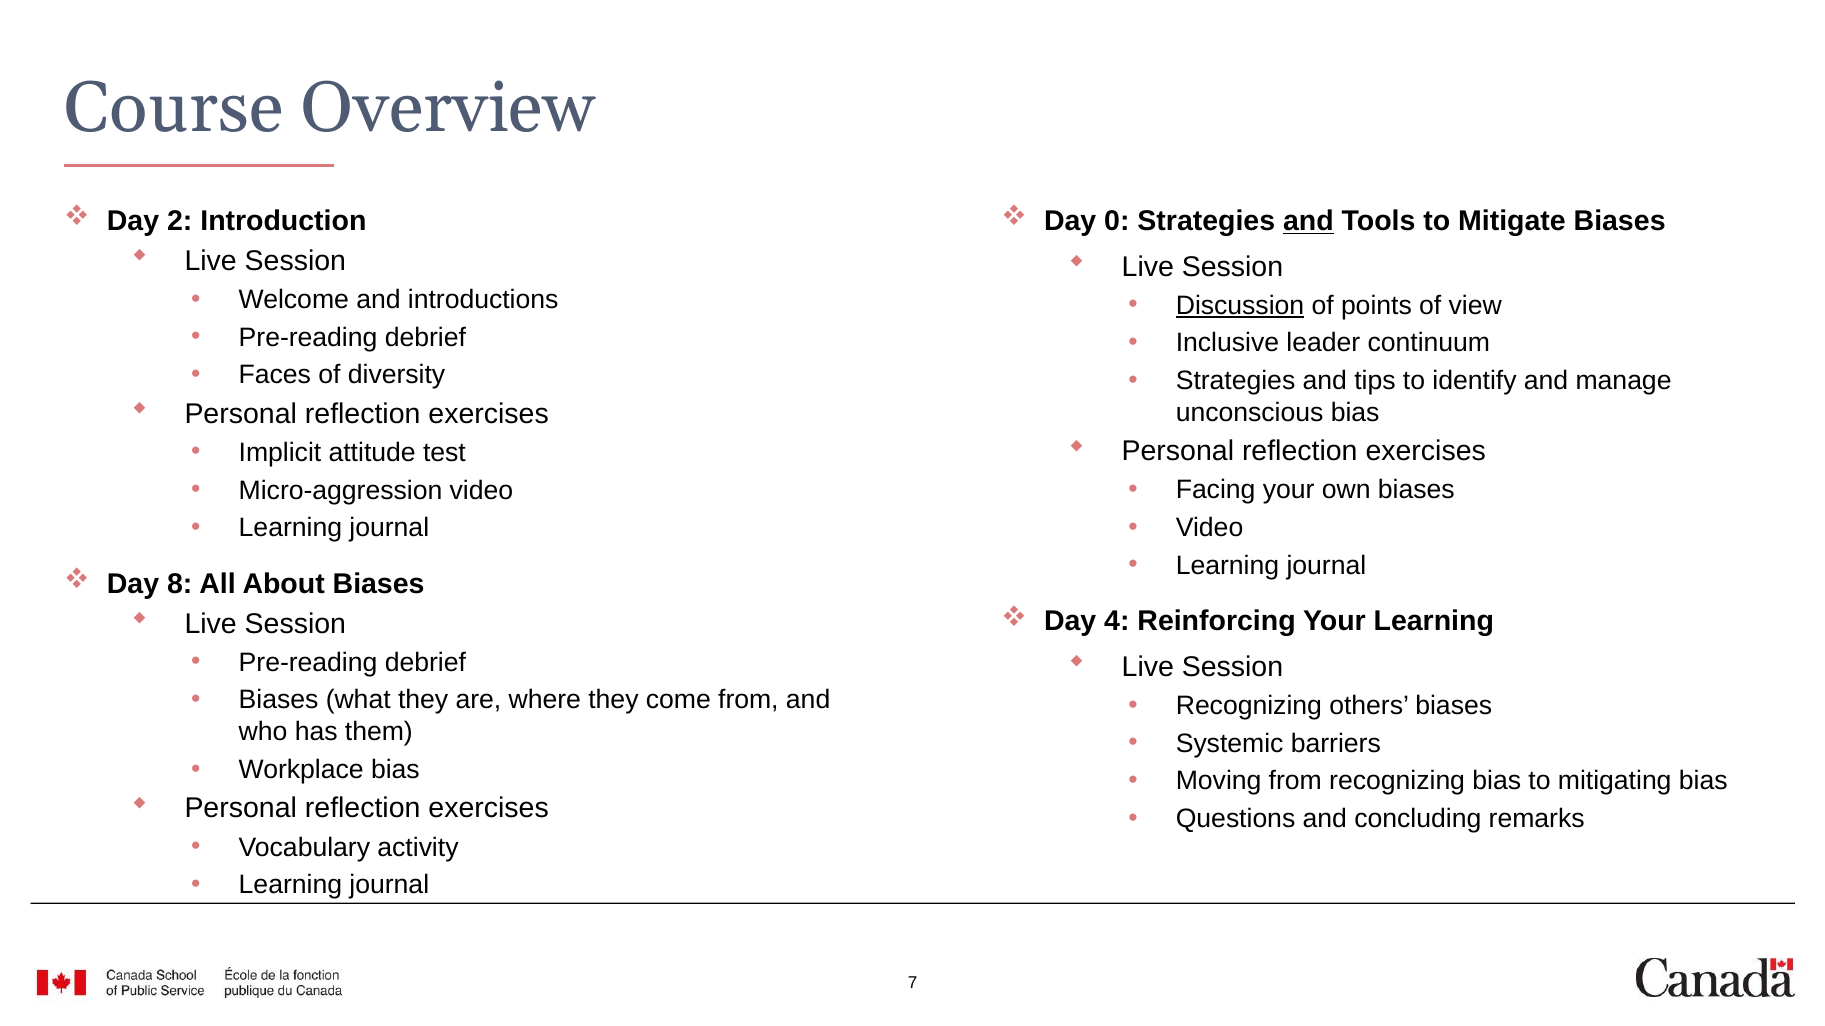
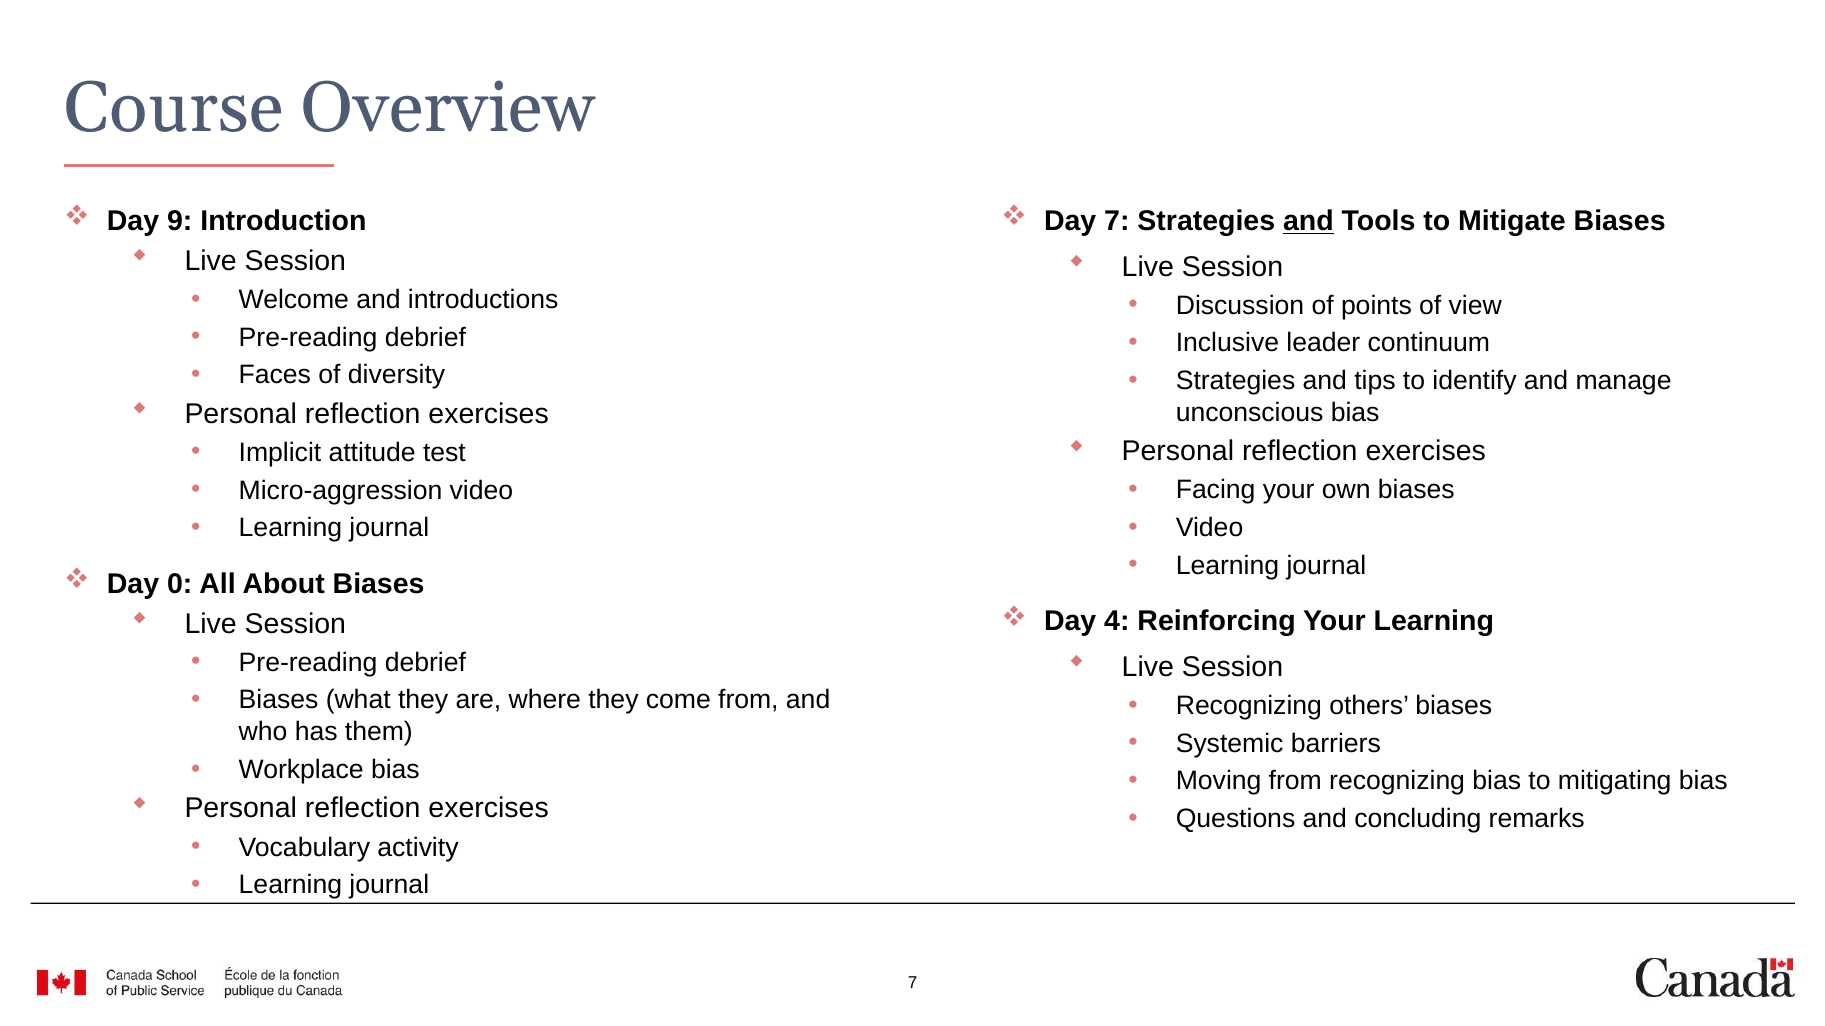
2: 2 -> 9 (180, 221)
Day 0: 0 -> 7 (1117, 221)
Discussion underline: present -> none (1240, 306)
8: 8 -> 0 (180, 584)
